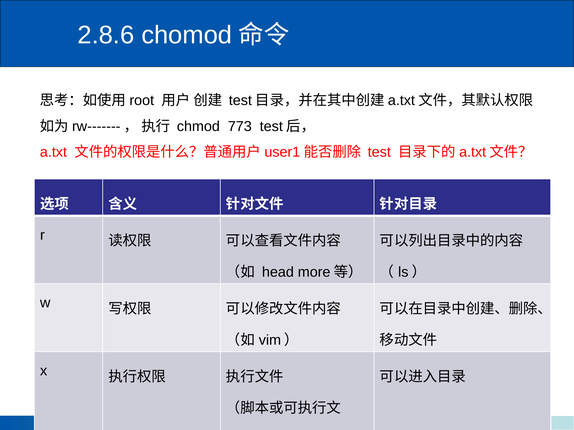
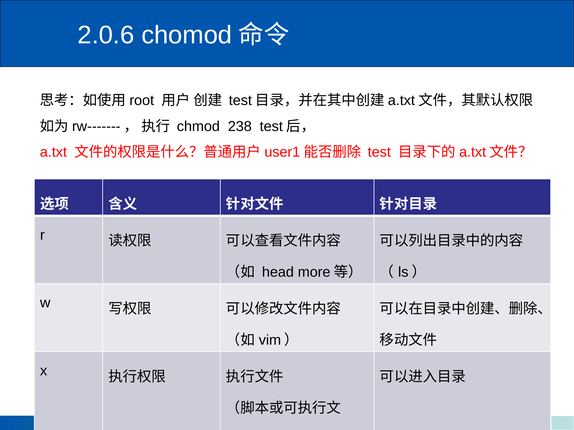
2.8.6: 2.8.6 -> 2.0.6 (106, 35)
773: 773 -> 238 (240, 127)
